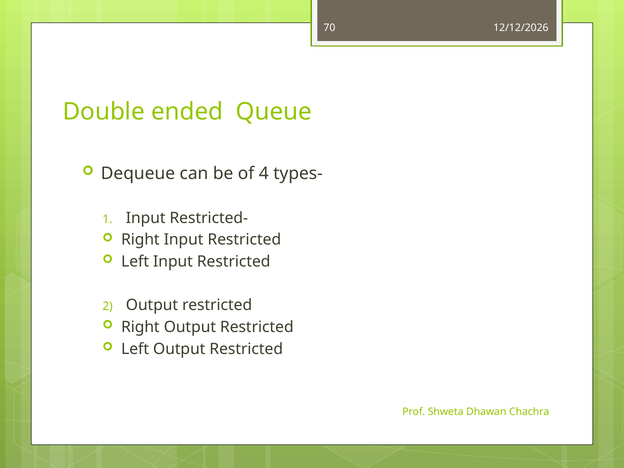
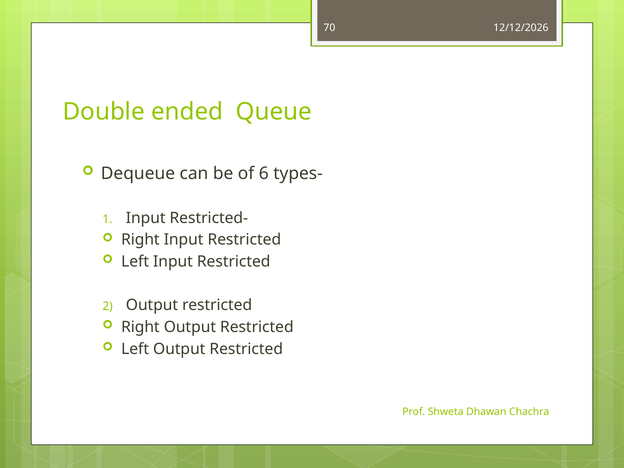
4: 4 -> 6 (264, 173)
